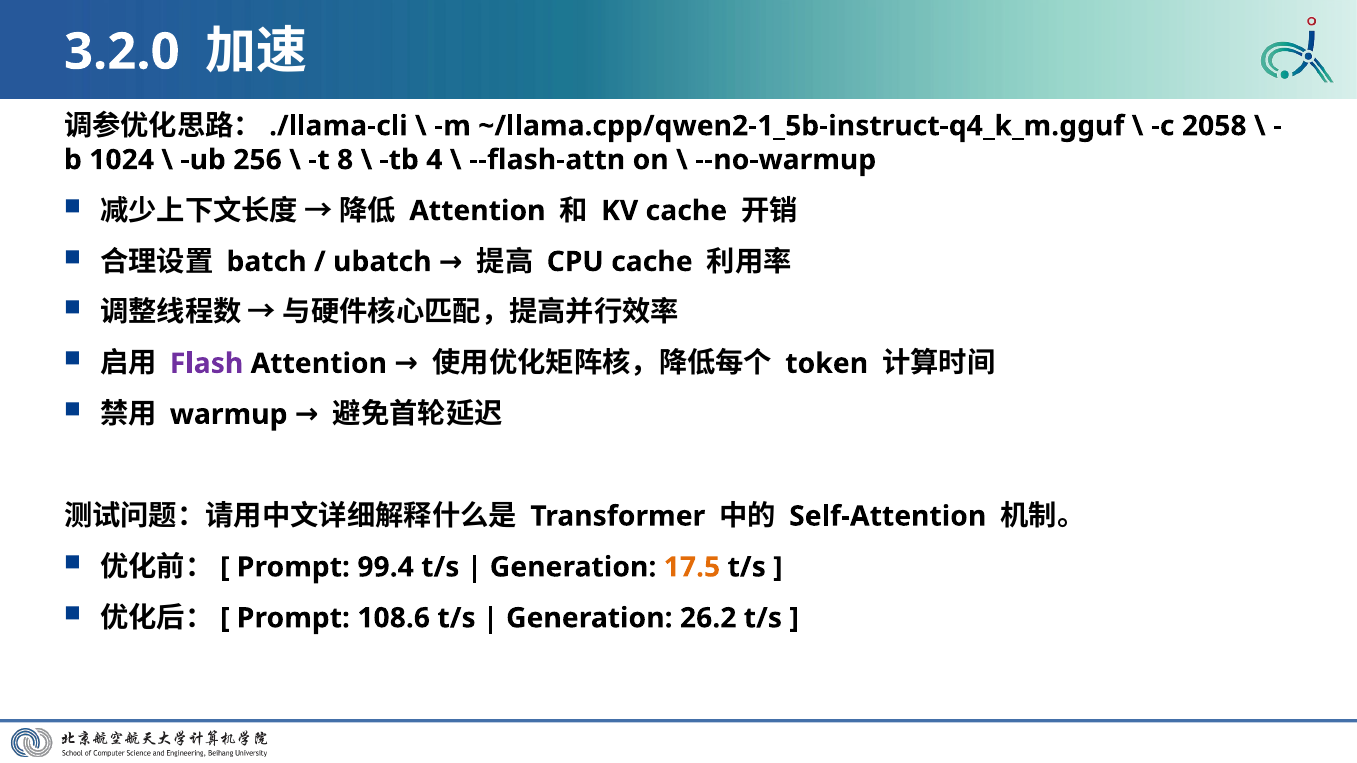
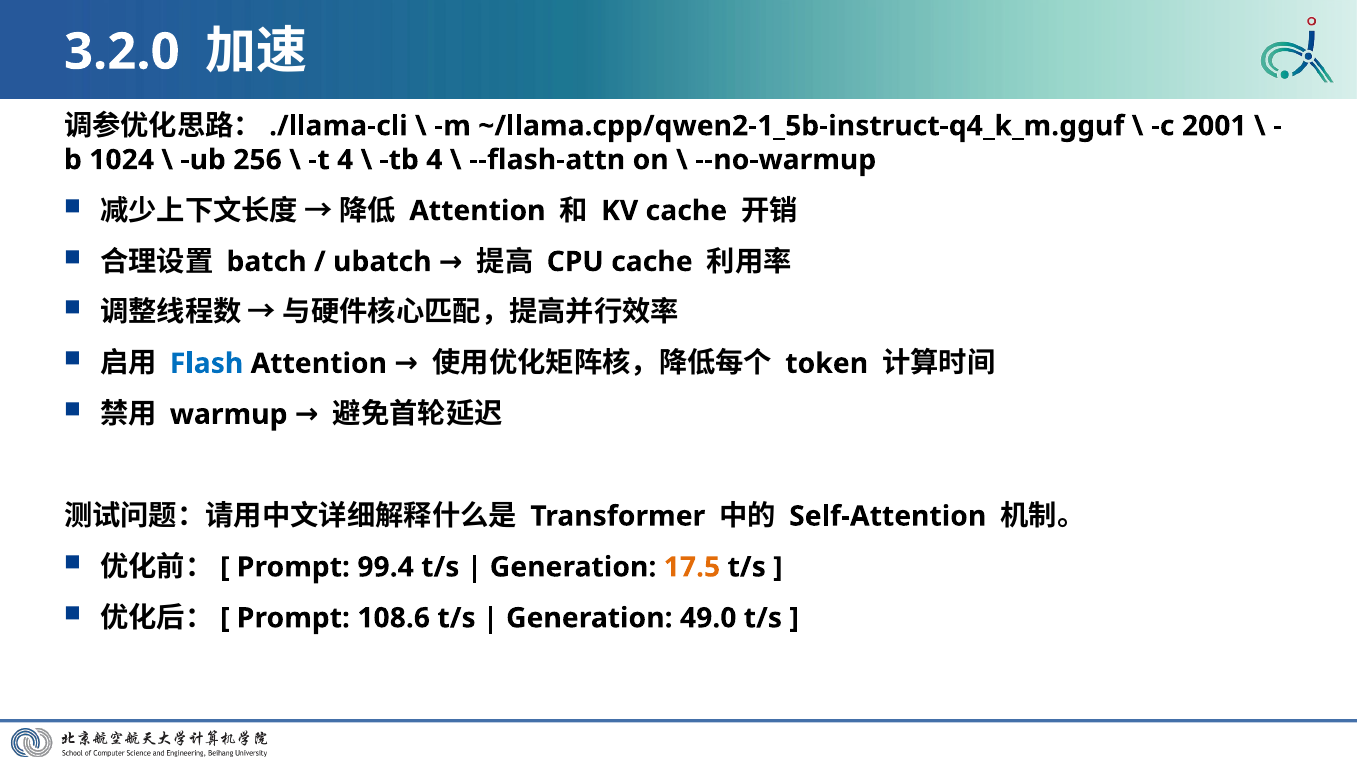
2058: 2058 -> 2001 (1214, 126)
t 8: 8 -> 4 (345, 160)
Flash colour: purple -> blue (207, 364)
26.2: 26.2 -> 49.0 (708, 618)
